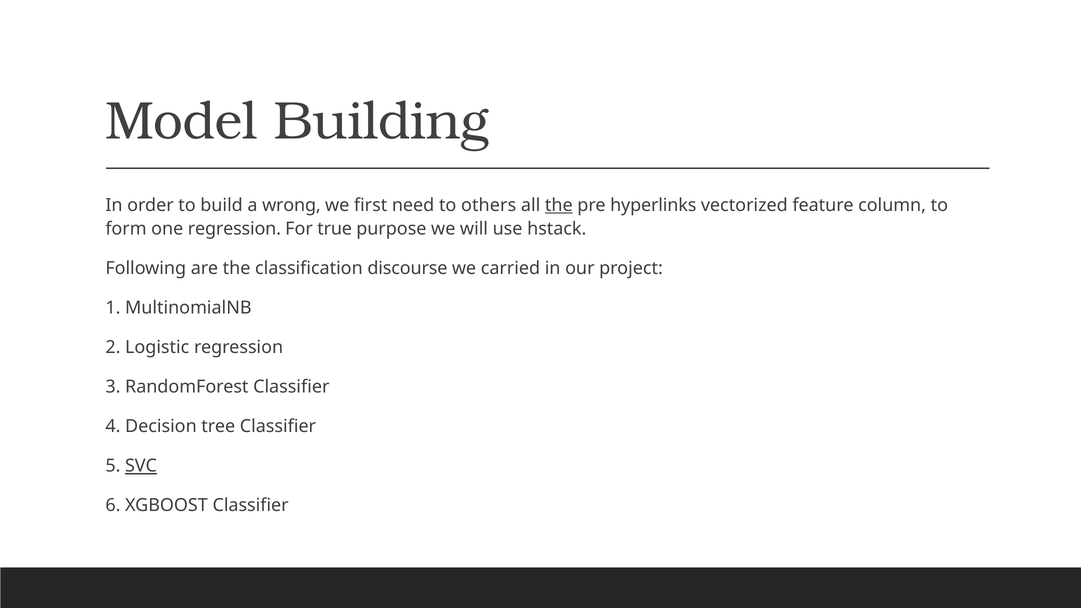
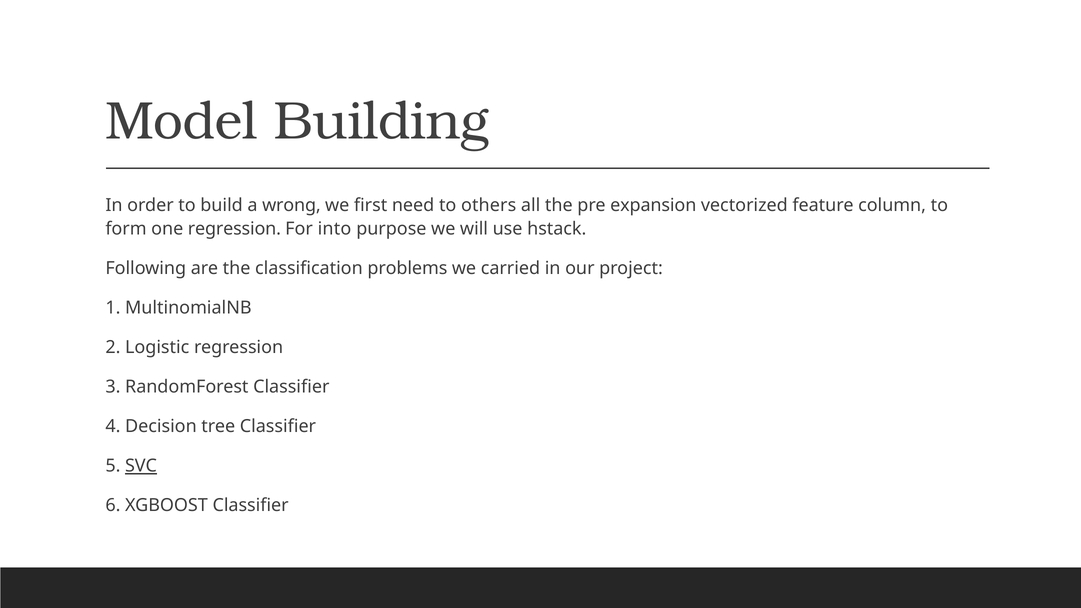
the underline: present -> none (559, 205)
hyperlinks: hyperlinks -> expansion (653, 205)
true: true -> into (334, 229)
discourse: discourse -> problems (407, 268)
